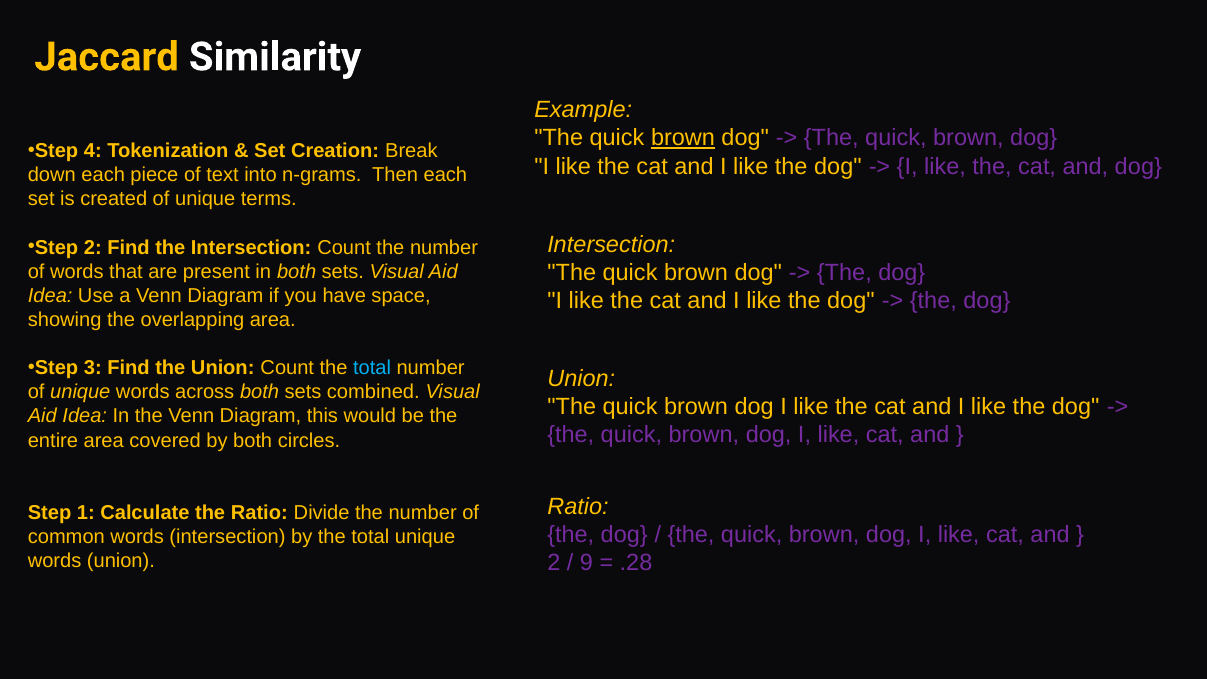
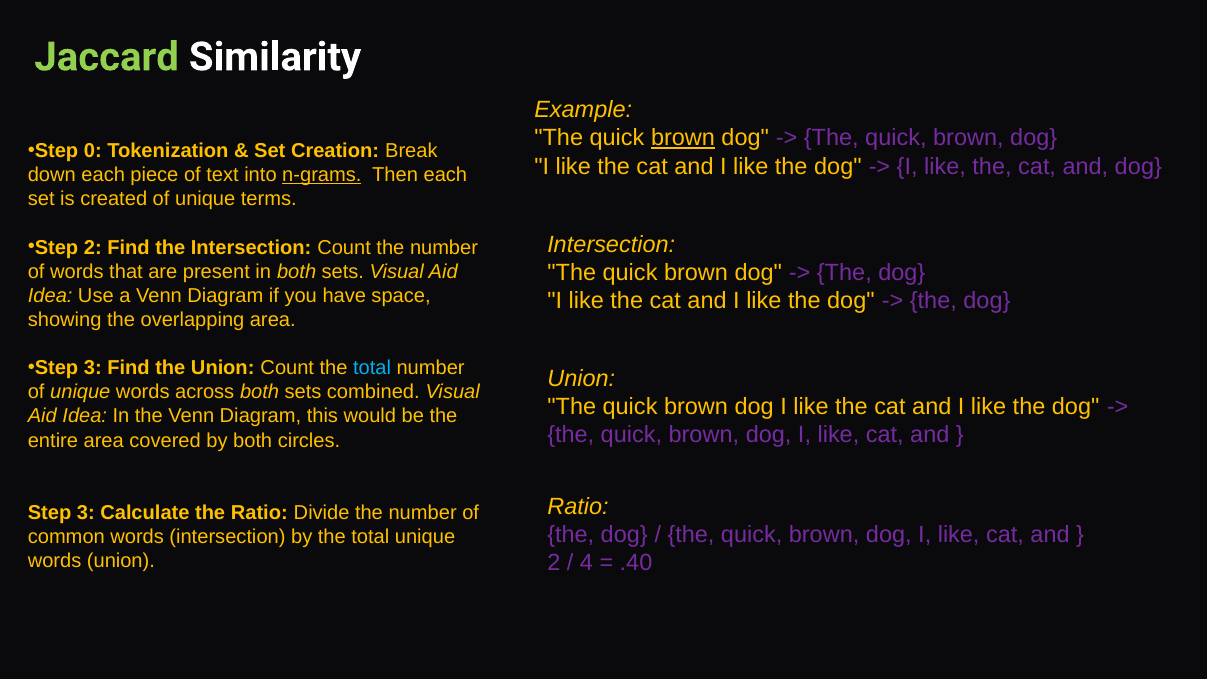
Jaccard colour: yellow -> light green (107, 57)
4: 4 -> 0 (93, 151)
n-grams underline: none -> present (322, 175)
1: 1 -> 3 (86, 513)
9: 9 -> 4 (586, 563)
.28: .28 -> .40 (636, 563)
